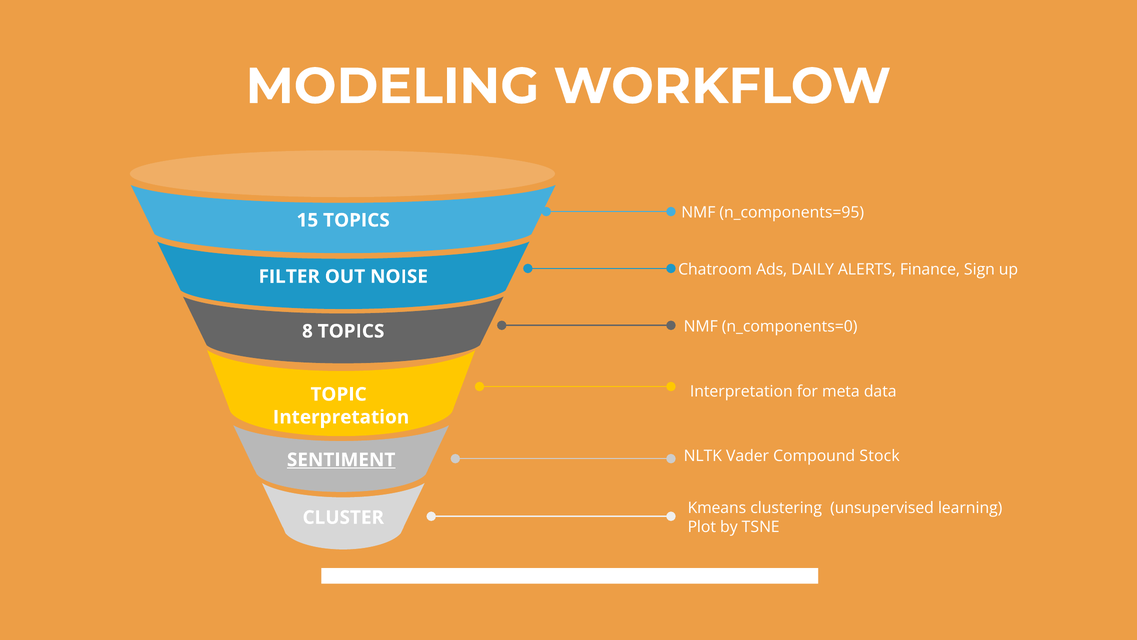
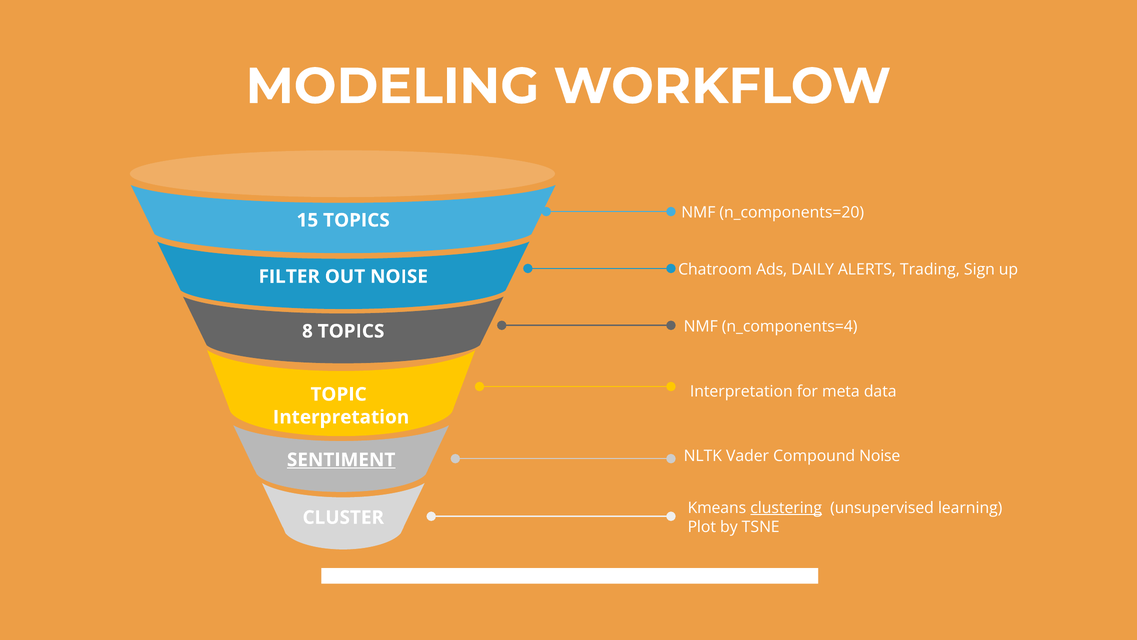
n_components=95: n_components=95 -> n_components=20 (792, 213)
Finance: Finance -> Trading (930, 269)
n_components=0: n_components=0 -> n_components=4 (790, 326)
Compound Stock: Stock -> Noise (880, 456)
clustering underline: none -> present (786, 508)
